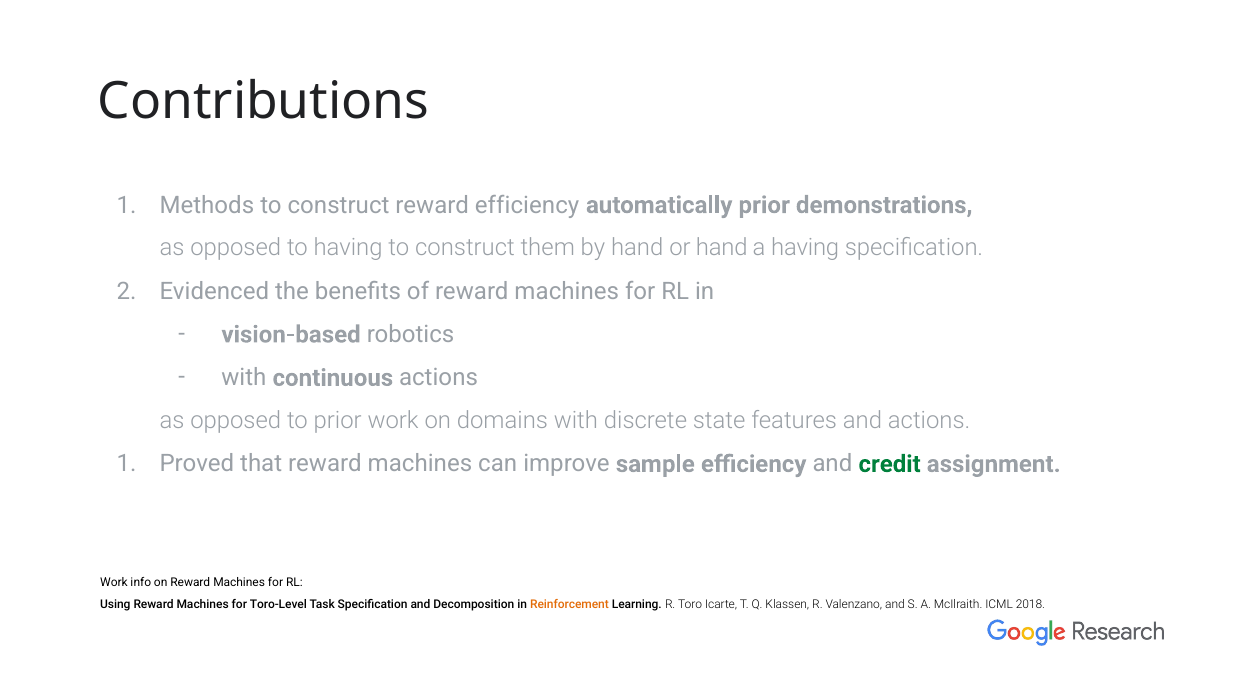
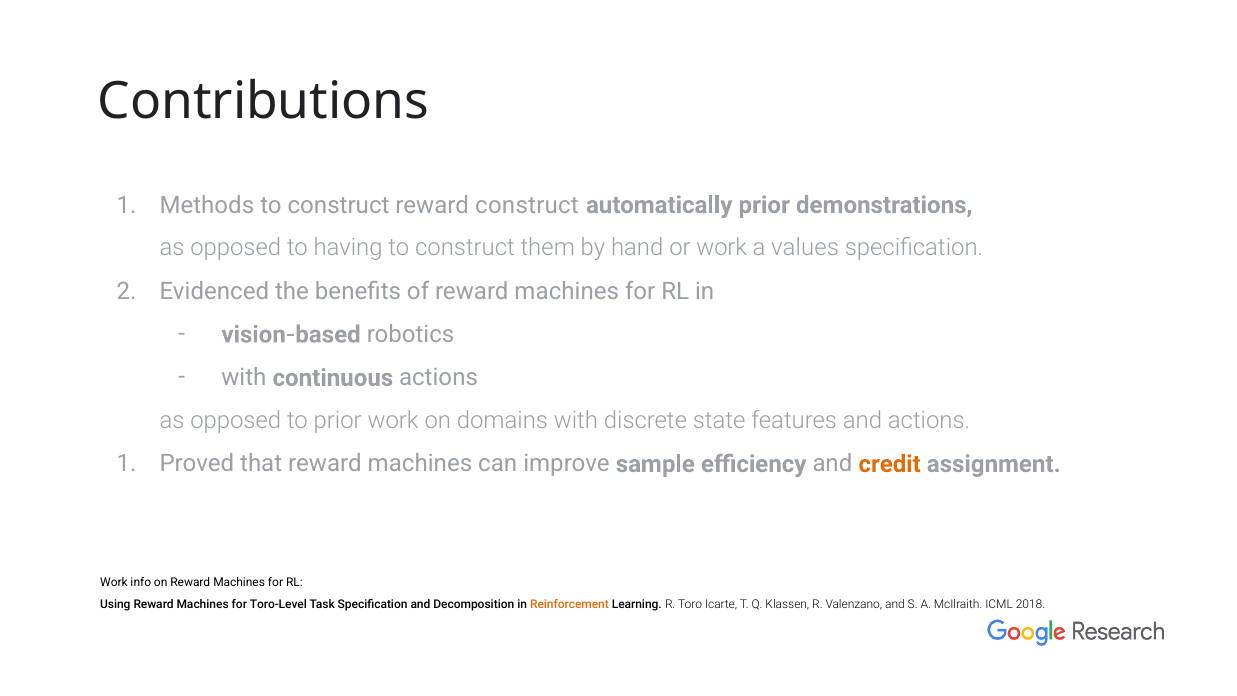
reward efficiency: efficiency -> construct (527, 205)
or hand: hand -> work (722, 248)
a having: having -> values (805, 248)
credit colour: green -> orange (890, 464)
